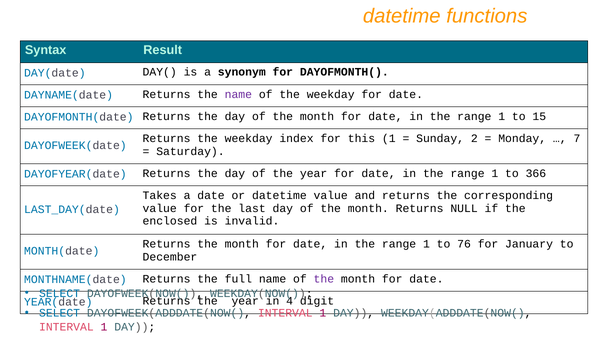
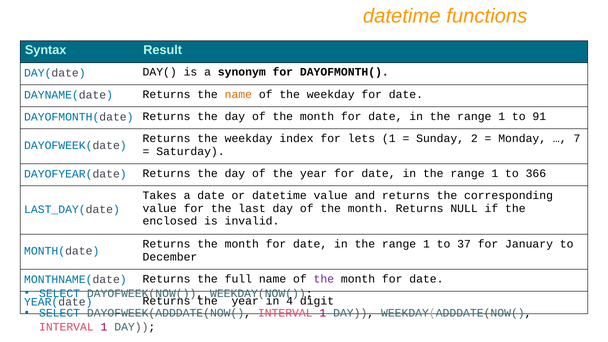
name colour: purple -> orange (238, 94)
15: 15 -> 91 (539, 116)
this: this -> lets (361, 138)
76: 76 -> 37 (464, 244)
